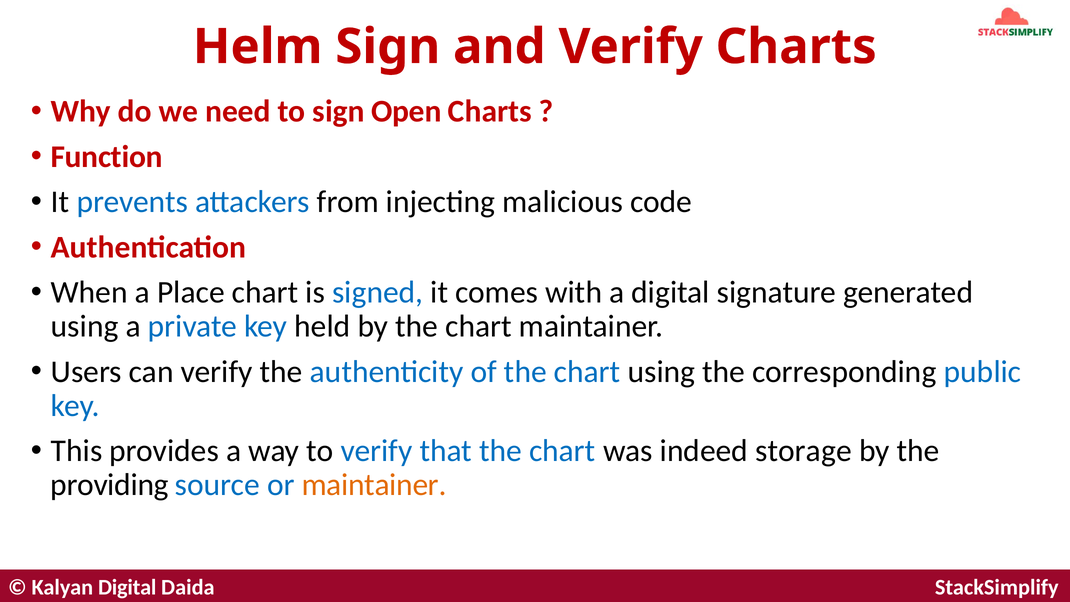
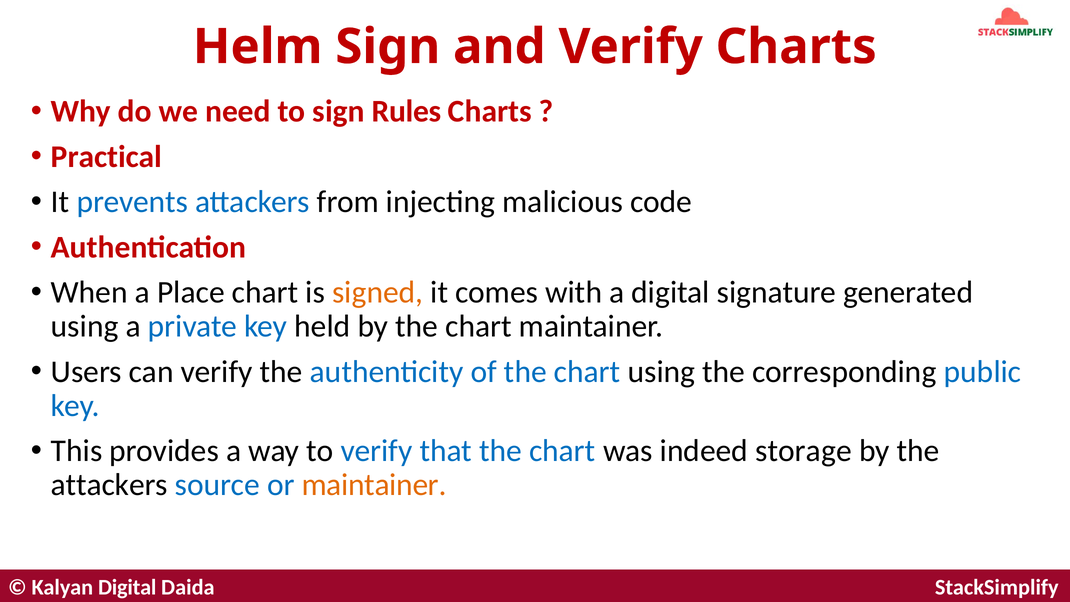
Open: Open -> Rules (406, 111)
Function: Function -> Practical (107, 157)
signed colour: blue -> orange (378, 292)
providing: providing -> attackers (109, 485)
